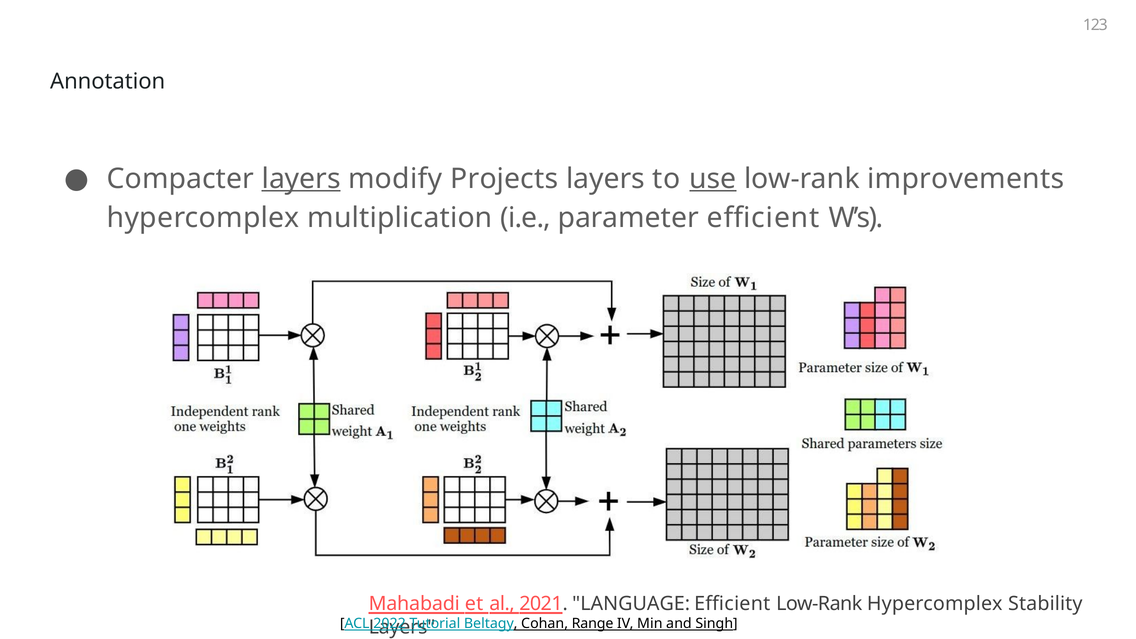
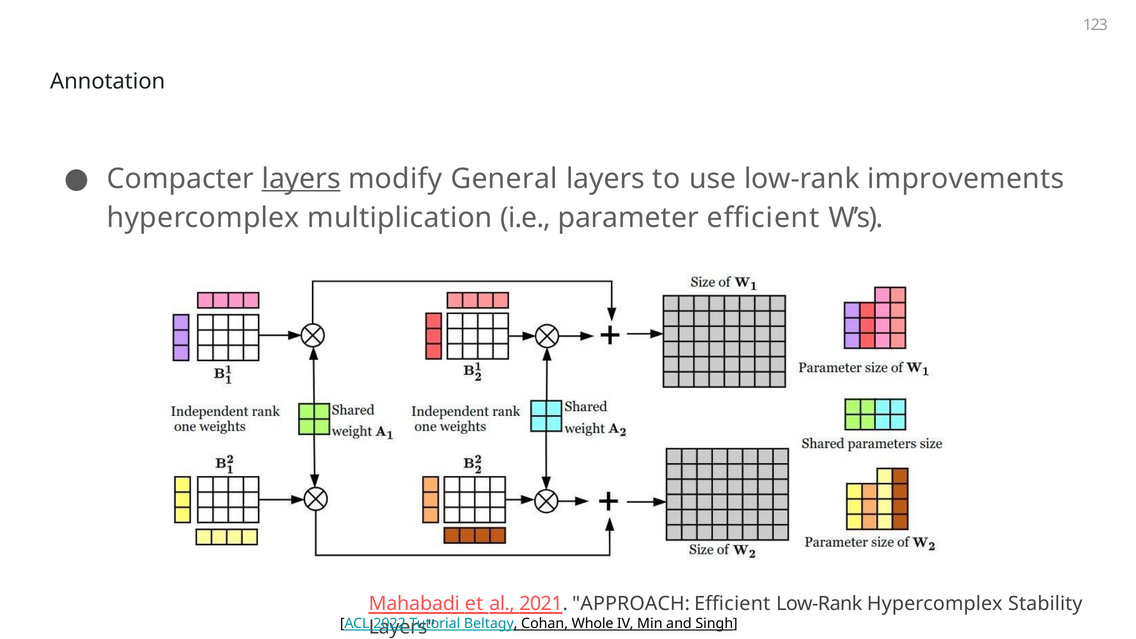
Projects: Projects -> General (504, 179)
use underline: present -> none (713, 179)
LANGUAGE: LANGUAGE -> APPROACH (631, 604)
Range: Range -> Whole (593, 624)
